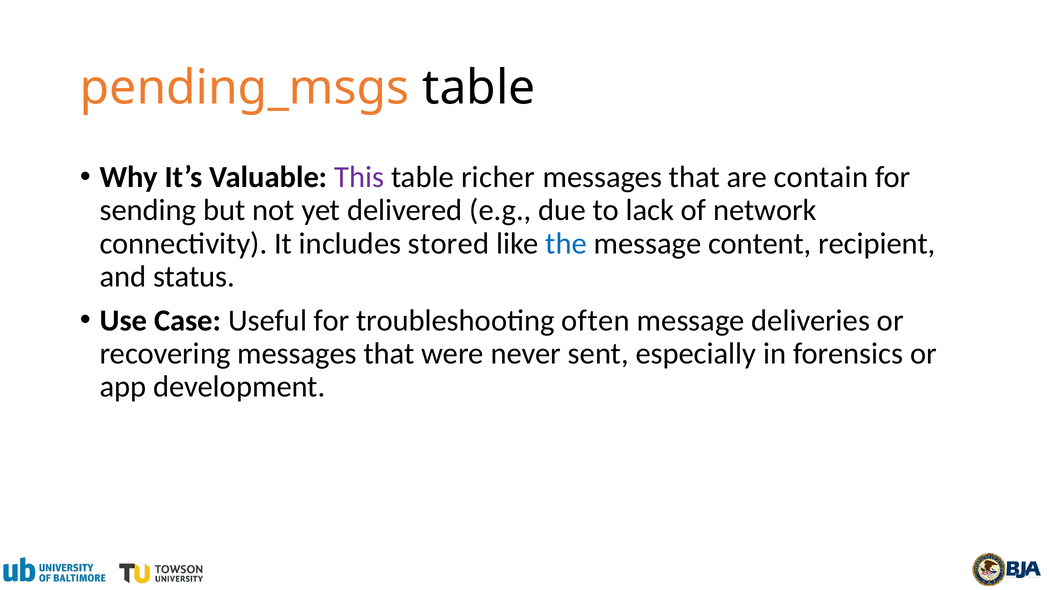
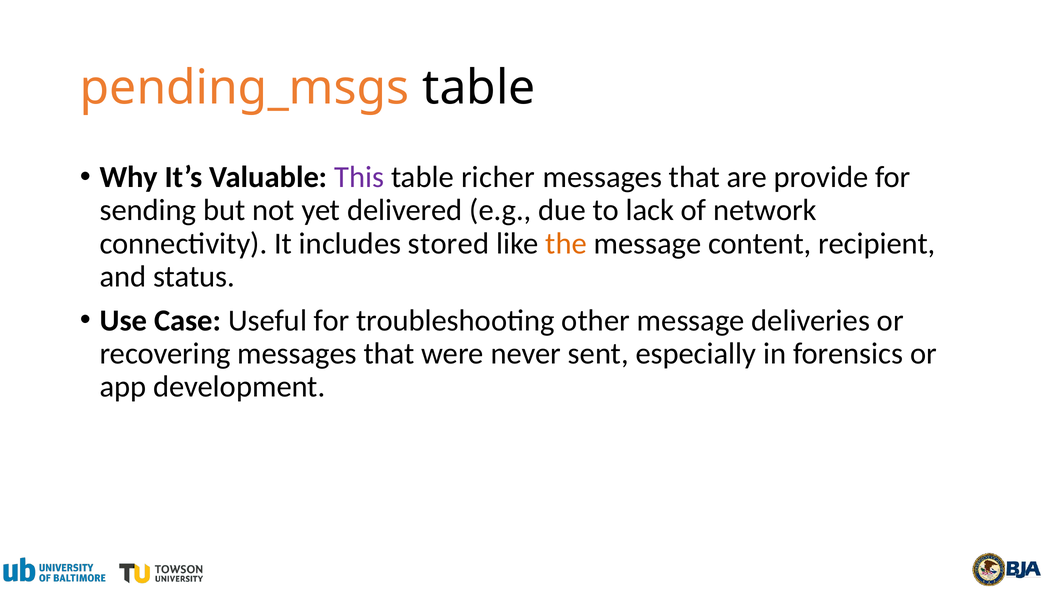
contain: contain -> provide (821, 177)
the colour: blue -> orange (566, 243)
often: often -> other (596, 320)
